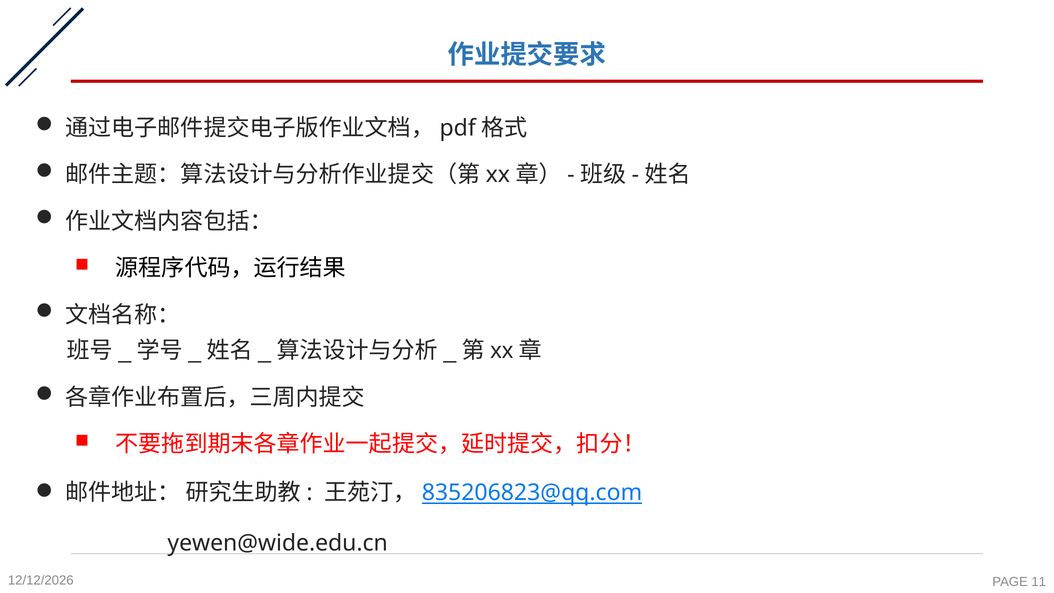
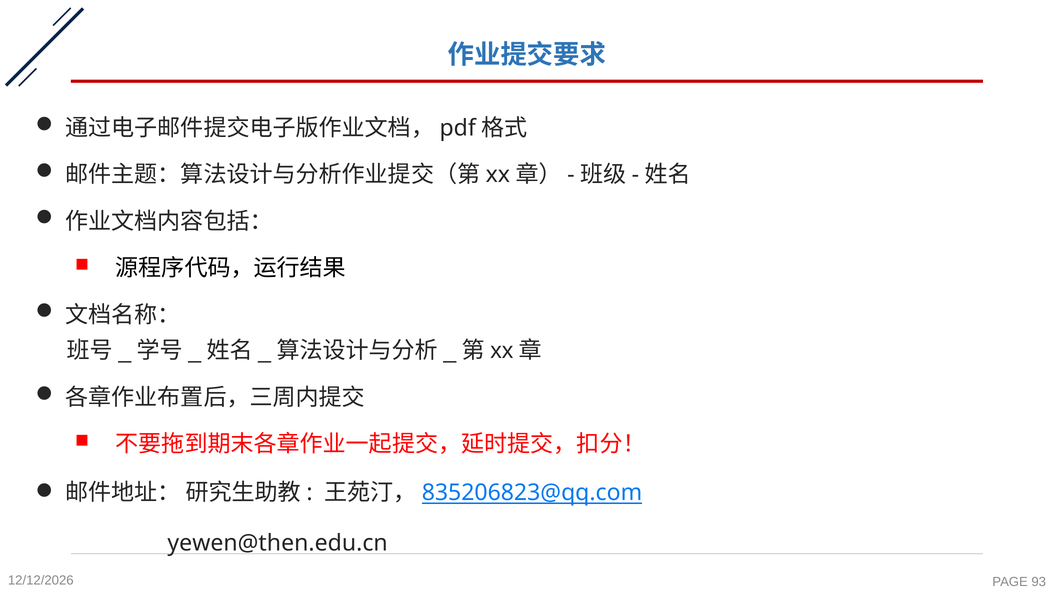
yewen@wide.edu.cn: yewen@wide.edu.cn -> yewen@then.edu.cn (278, 543)
11: 11 -> 93 (1039, 582)
